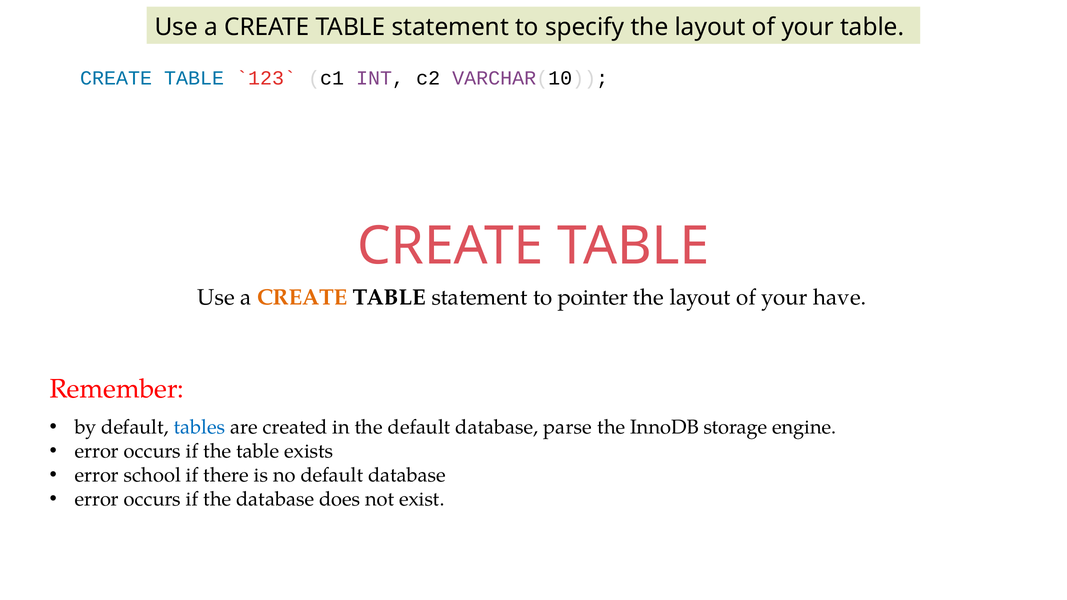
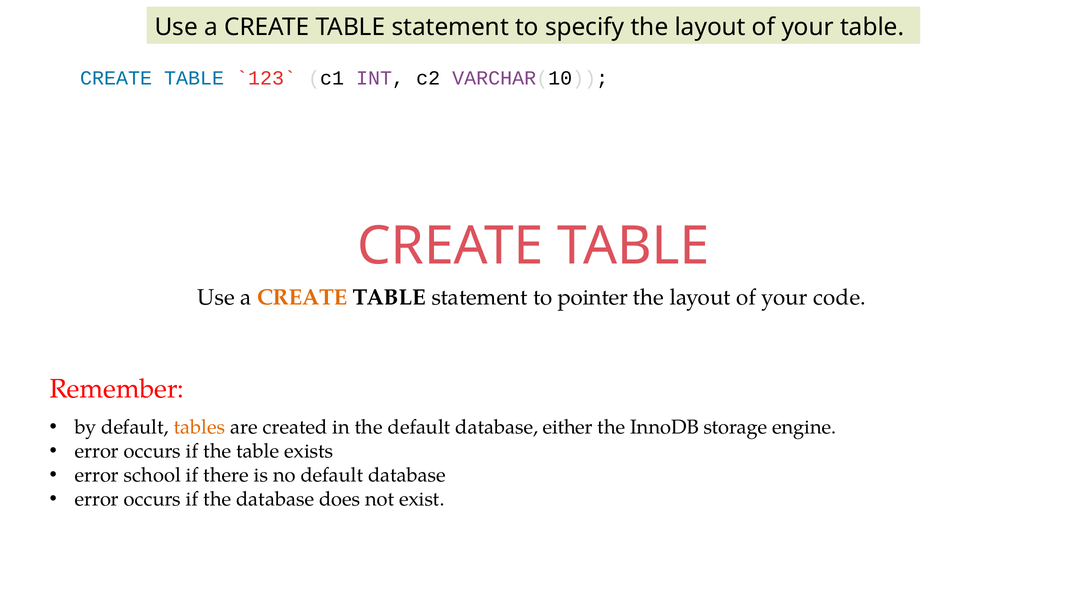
have: have -> code (840, 297)
tables colour: blue -> orange (200, 427)
parse: parse -> either (568, 427)
